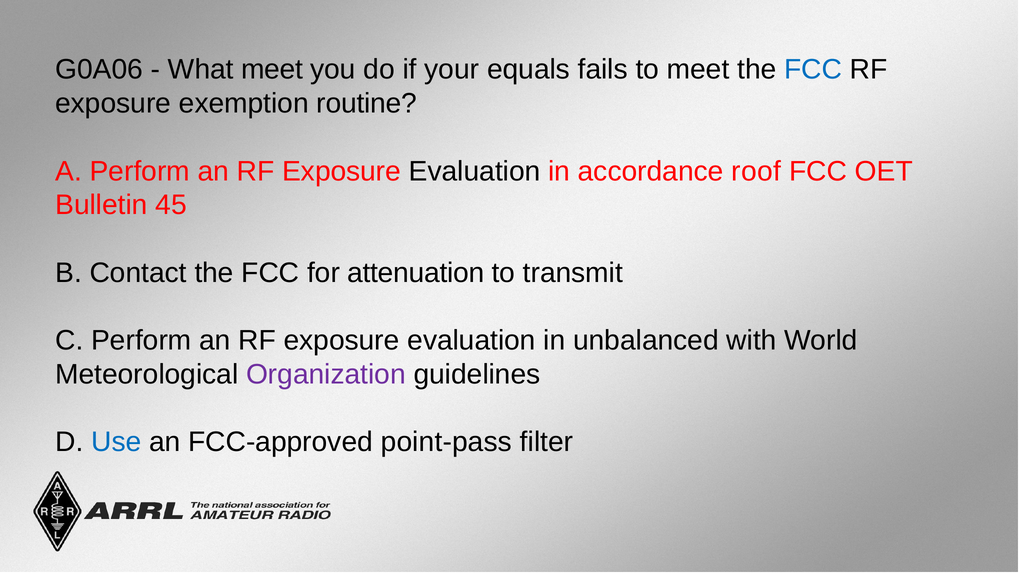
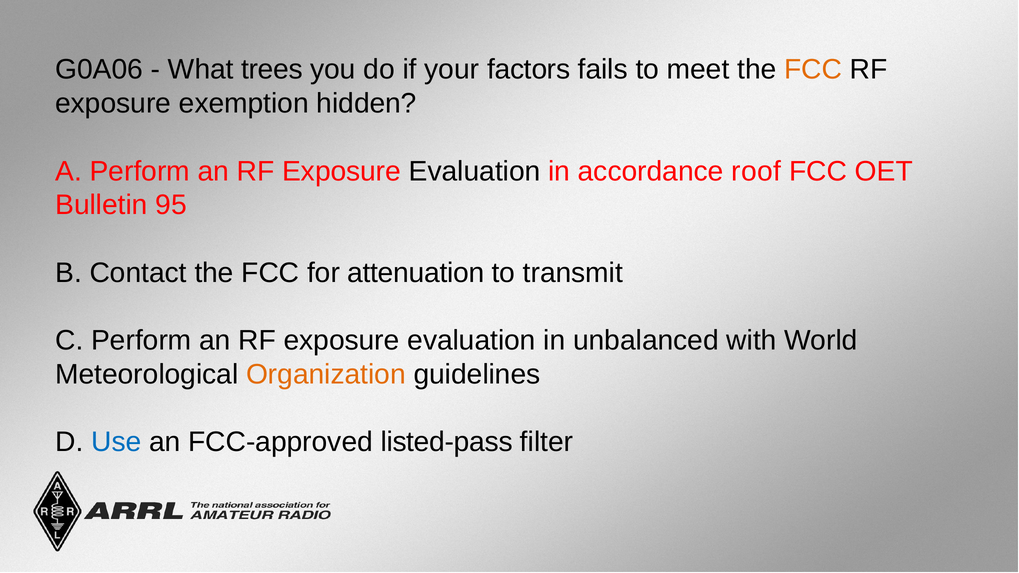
What meet: meet -> trees (272, 70)
equals: equals -> factors (529, 70)
FCC colour: blue -> orange (813, 70)
routine: routine -> hidden (367, 104)
45: 45 -> 95 (171, 205)
Organization colour: purple -> orange (326, 375)
point-pass: point-pass -> listed-pass (447, 442)
